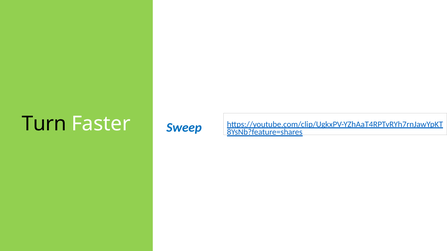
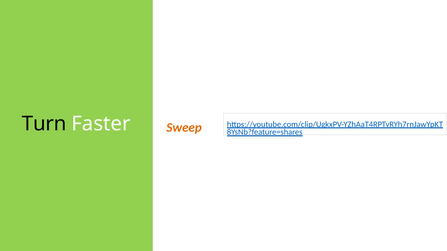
Sweep colour: blue -> orange (184, 128)
